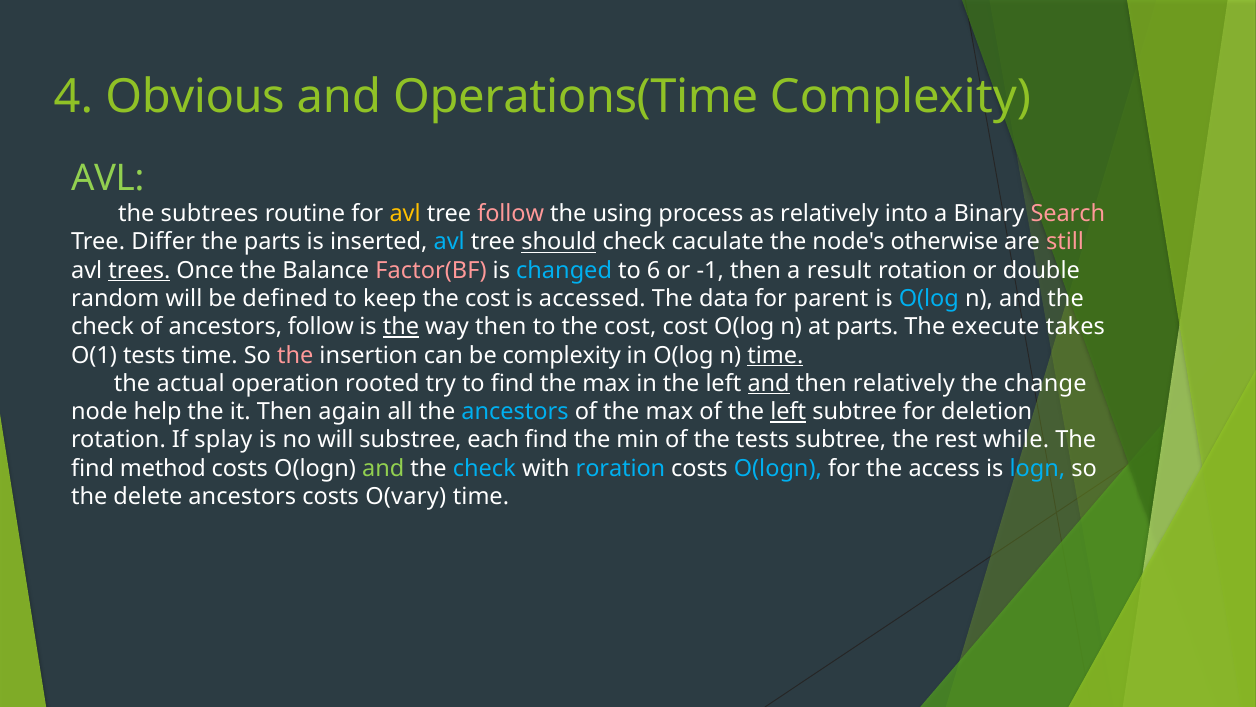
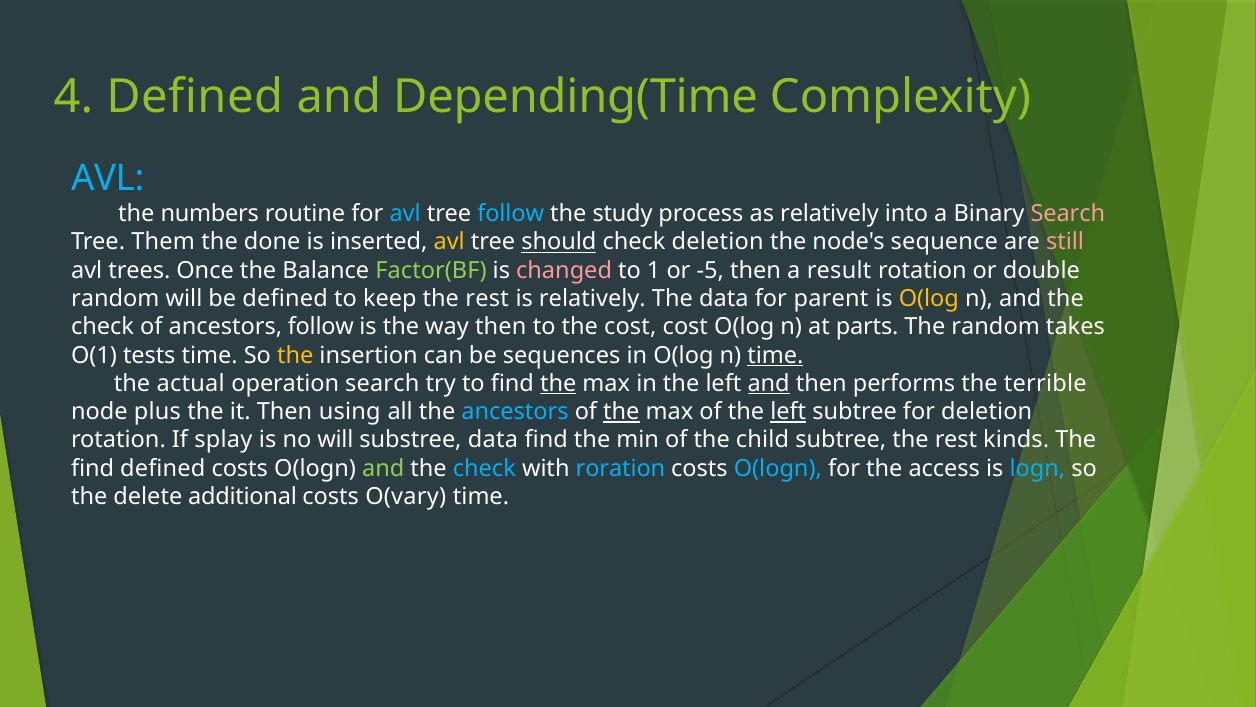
4 Obvious: Obvious -> Defined (195, 97)
Operations(Time: Operations(Time -> Depending(Time (576, 97)
AVL colour: light green -> light blue (108, 178)
subtrees: subtrees -> numbers (210, 214)
avl colour: yellow -> light blue (405, 214)
follow colour: pink -> light blue (511, 214)
using: using -> study (623, 214)
Differ: Differ -> Them (163, 242)
the parts: parts -> done (272, 242)
avl colour: light blue -> yellow (449, 242)
check caculate: caculate -> deletion (718, 242)
otherwise: otherwise -> sequence (944, 242)
trees underline: present -> none (139, 270)
Factor(BF colour: pink -> light green (431, 270)
changed colour: light blue -> pink (564, 270)
6: 6 -> 1 (654, 270)
-1: -1 -> -5 (710, 270)
keep the cost: cost -> rest (487, 298)
is accessed: accessed -> relatively (592, 298)
O(log colour: light blue -> yellow (929, 298)
the underline: present -> none (401, 327)
The execute: execute -> random (996, 327)
the colour: pink -> yellow (295, 355)
be complexity: complexity -> sequences (562, 355)
operation rooted: rooted -> search (382, 383)
the underline: none -> present (558, 383)
then relatively: relatively -> performs (904, 383)
change: change -> terrible (1045, 383)
help: help -> plus (157, 411)
again: again -> using (350, 411)
the underline: none -> present (621, 411)
substree each: each -> data (493, 440)
the tests: tests -> child (763, 440)
while: while -> kinds (1016, 440)
find method: method -> defined (163, 468)
delete ancestors: ancestors -> additional (242, 496)
